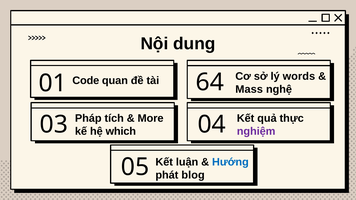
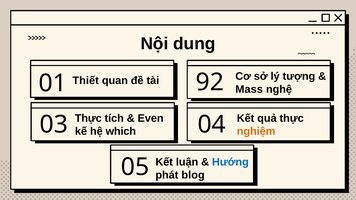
words: words -> tượng (299, 76)
Code: Code -> Thiết (86, 81)
64: 64 -> 92 (210, 82)
Pháp: Pháp -> Thực (88, 118)
More: More -> Even (151, 118)
nghiệm colour: purple -> orange (256, 132)
